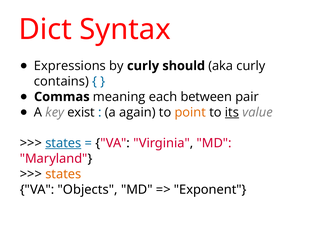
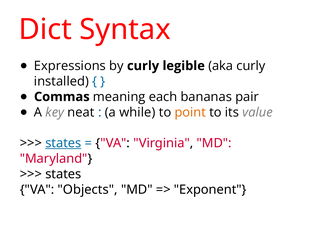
should: should -> legible (184, 66)
contains: contains -> installed (61, 81)
between: between -> bananas (206, 97)
exist: exist -> neat (81, 112)
again: again -> while (137, 112)
its underline: present -> none (232, 112)
states colour: orange -> black (63, 174)
